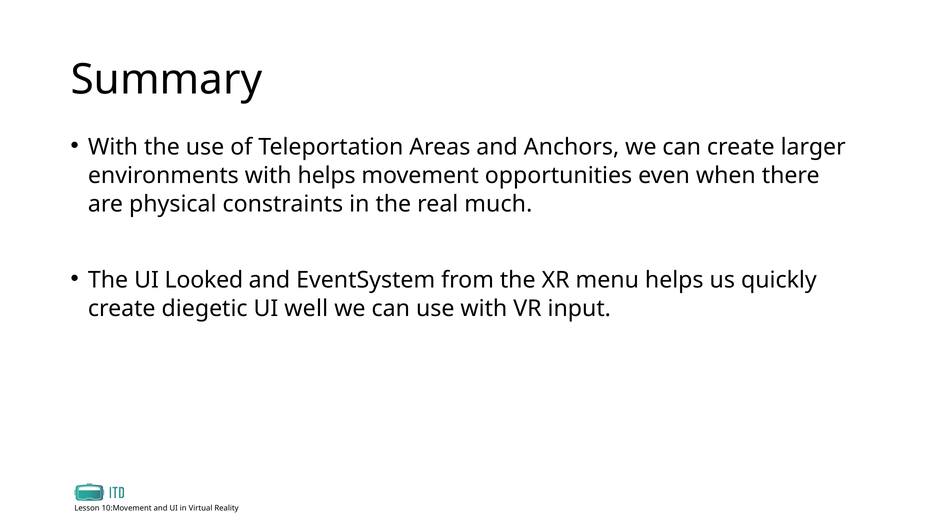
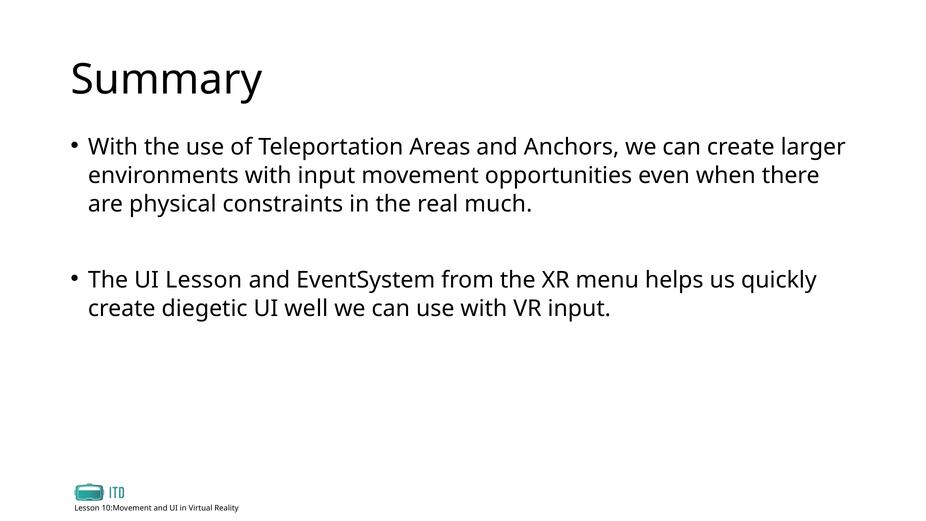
with helps: helps -> input (326, 175)
UI Looked: Looked -> Lesson (204, 280)
